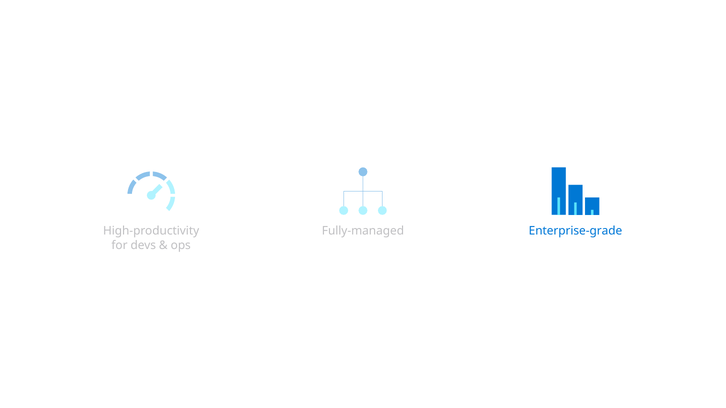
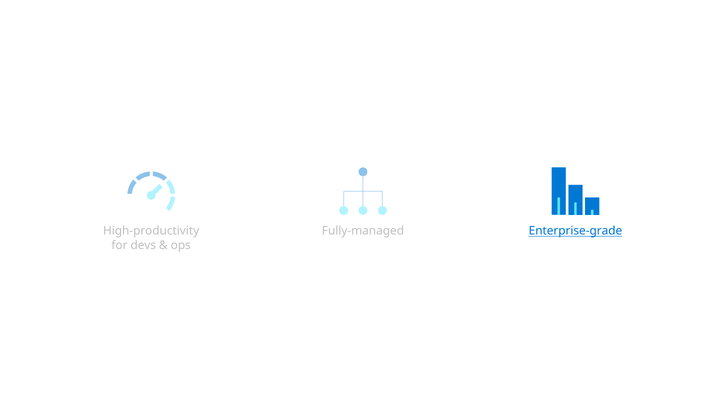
Enterprise-grade underline: none -> present (575, 231)
